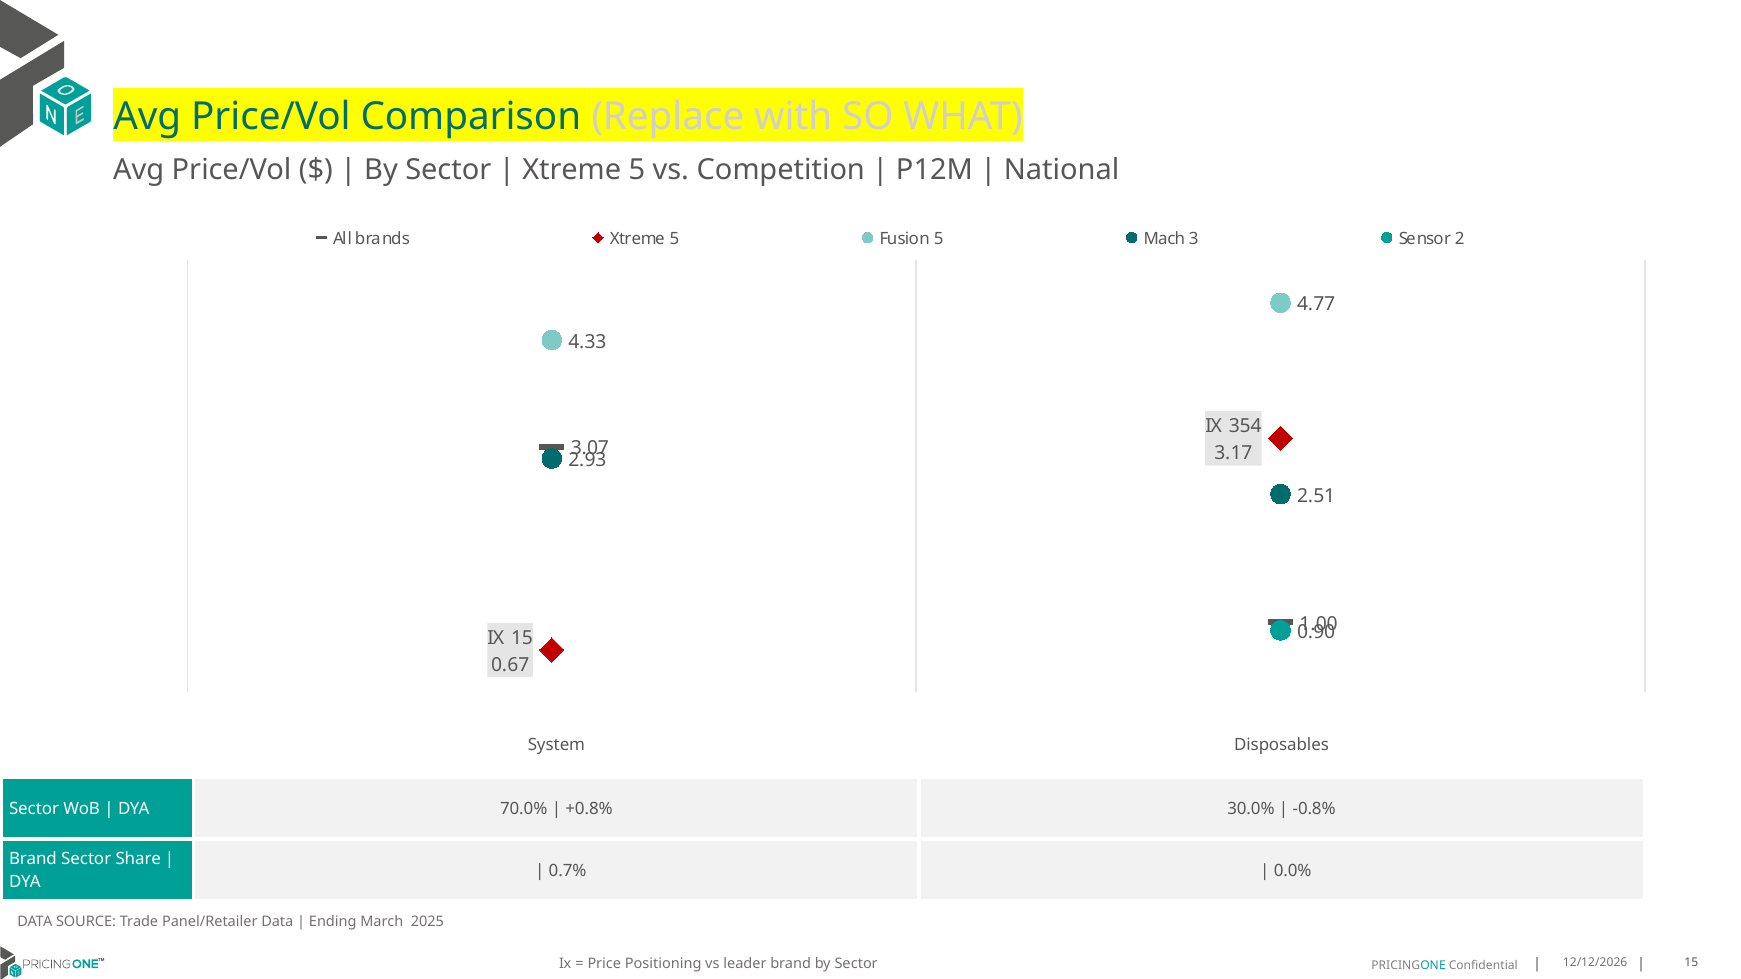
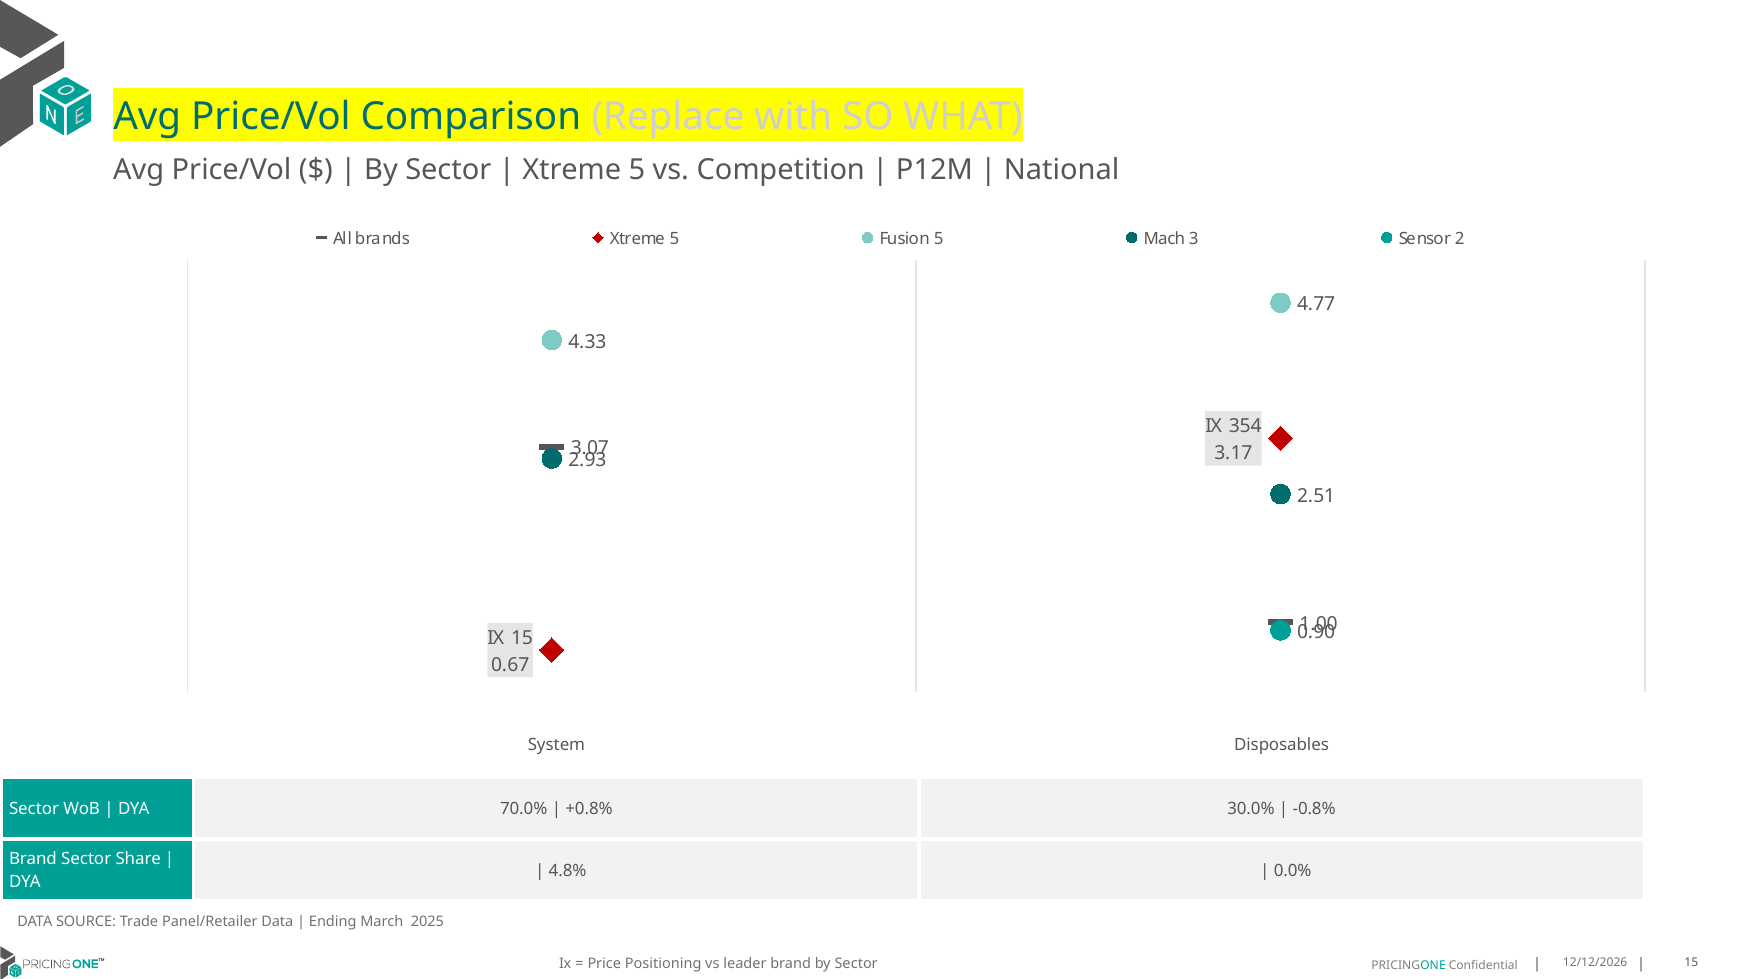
0.7%: 0.7% -> 4.8% (568, 871)
